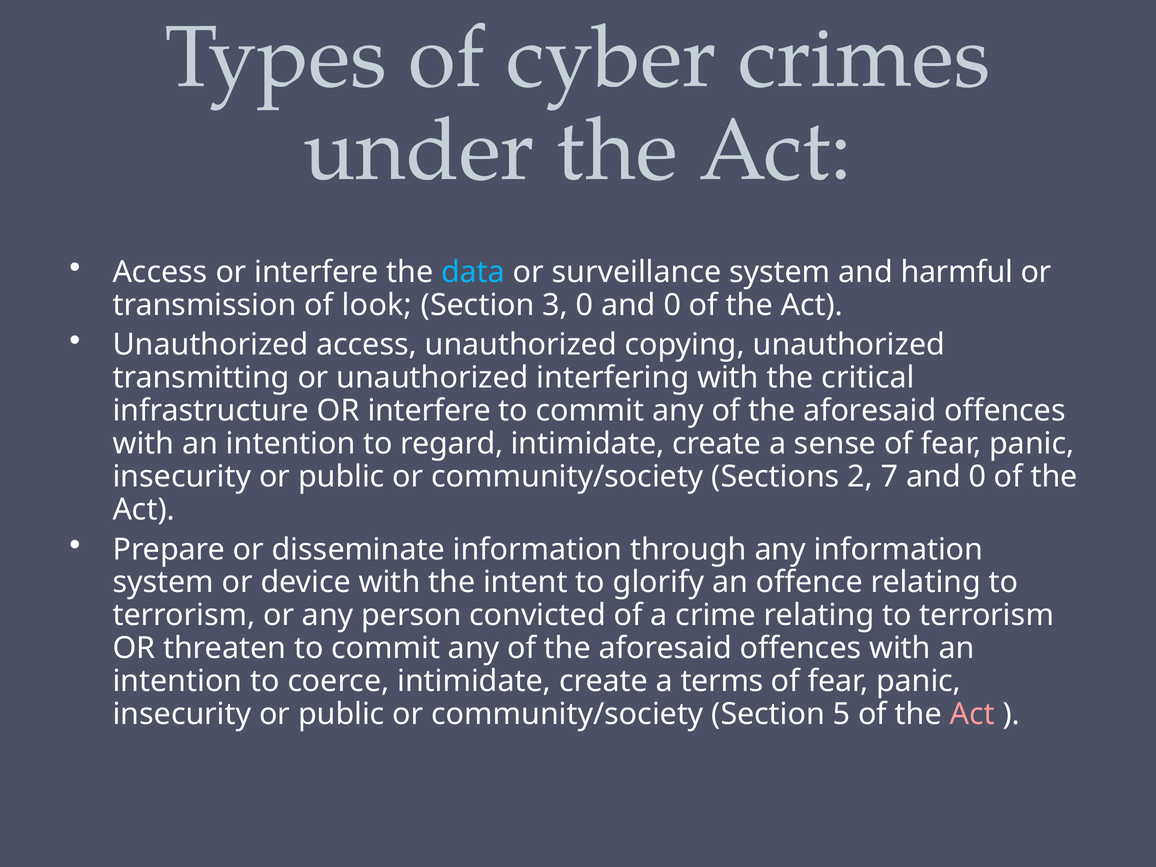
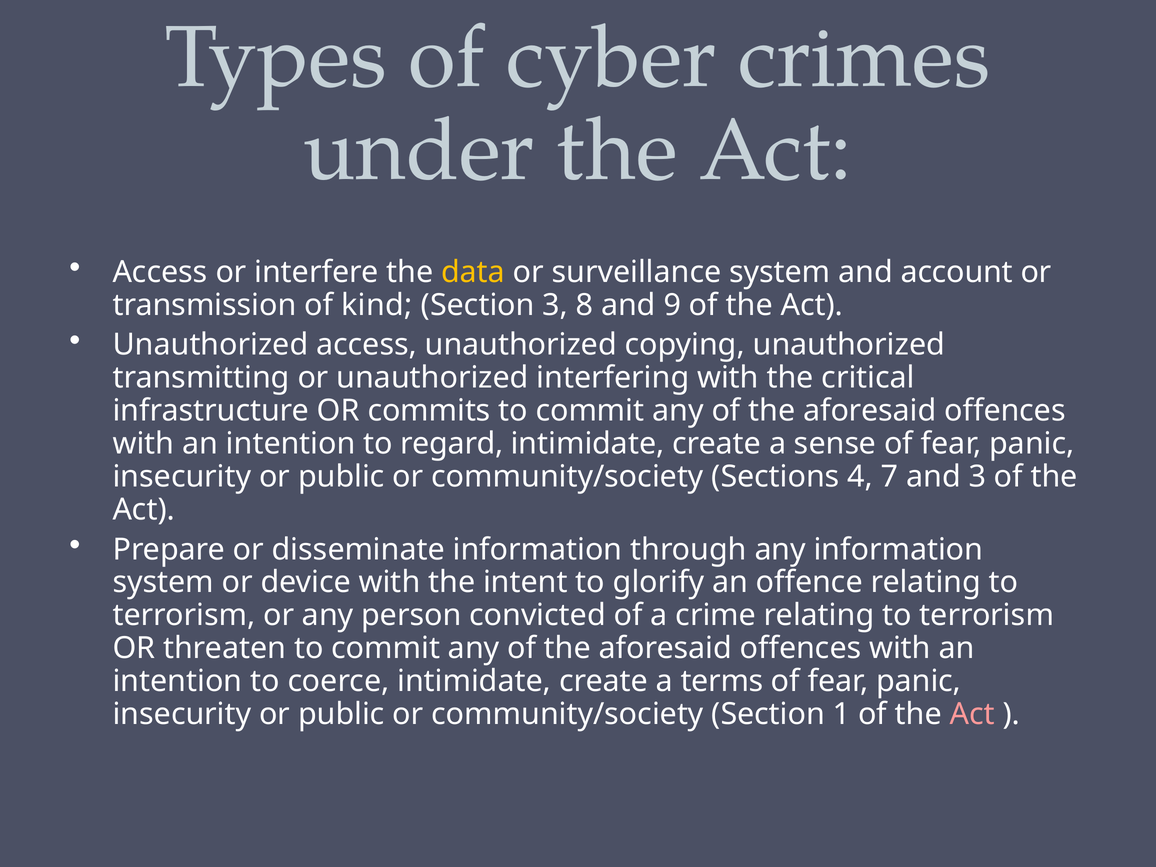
data colour: light blue -> yellow (473, 272)
harmful: harmful -> account (957, 272)
look: look -> kind (377, 305)
3 0: 0 -> 8 (584, 305)
0: 0 -> 9 (672, 305)
infrastructure OR interfere: interfere -> commits (429, 411)
2: 2 -> 4 (860, 477)
7 and 0: 0 -> 3 (977, 477)
5: 5 -> 1 (842, 714)
